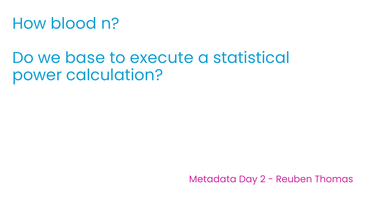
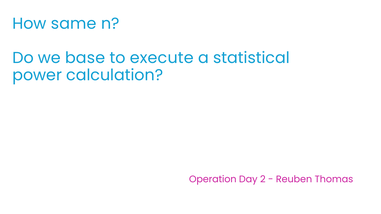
blood: blood -> same (74, 24)
Metadata: Metadata -> Operation (213, 180)
